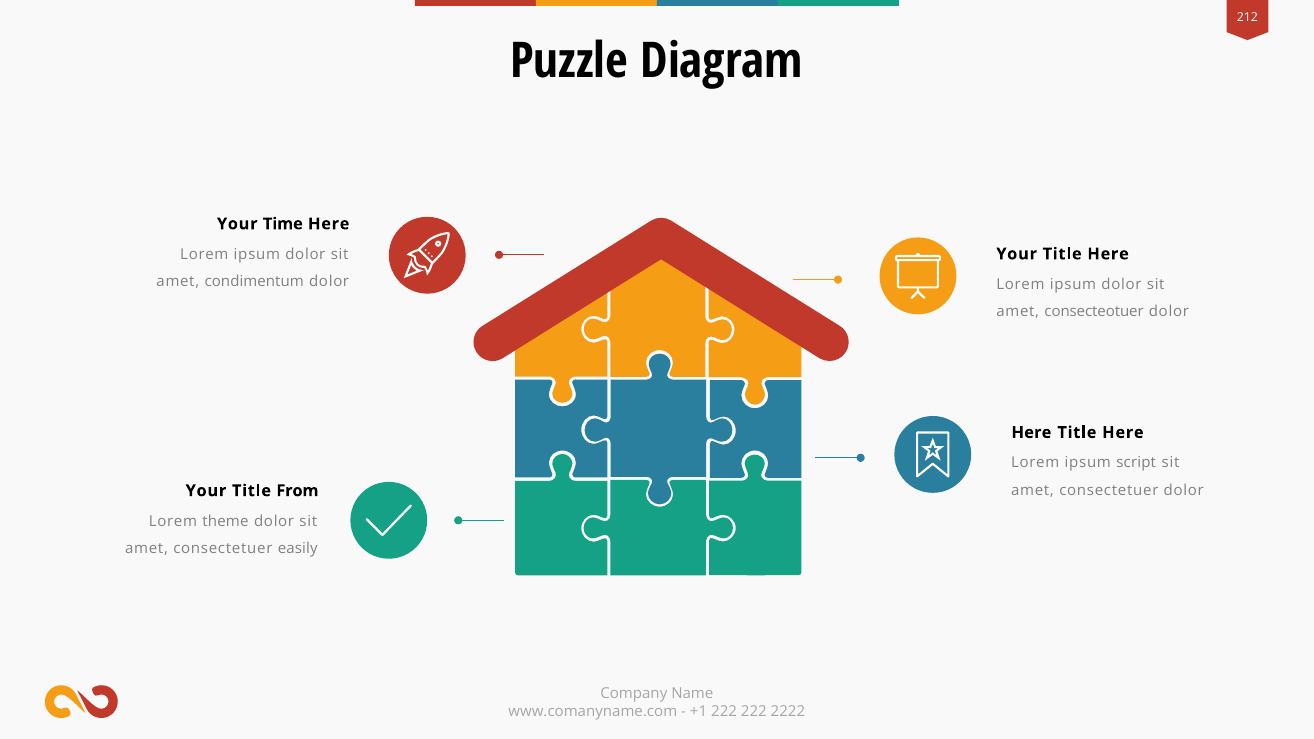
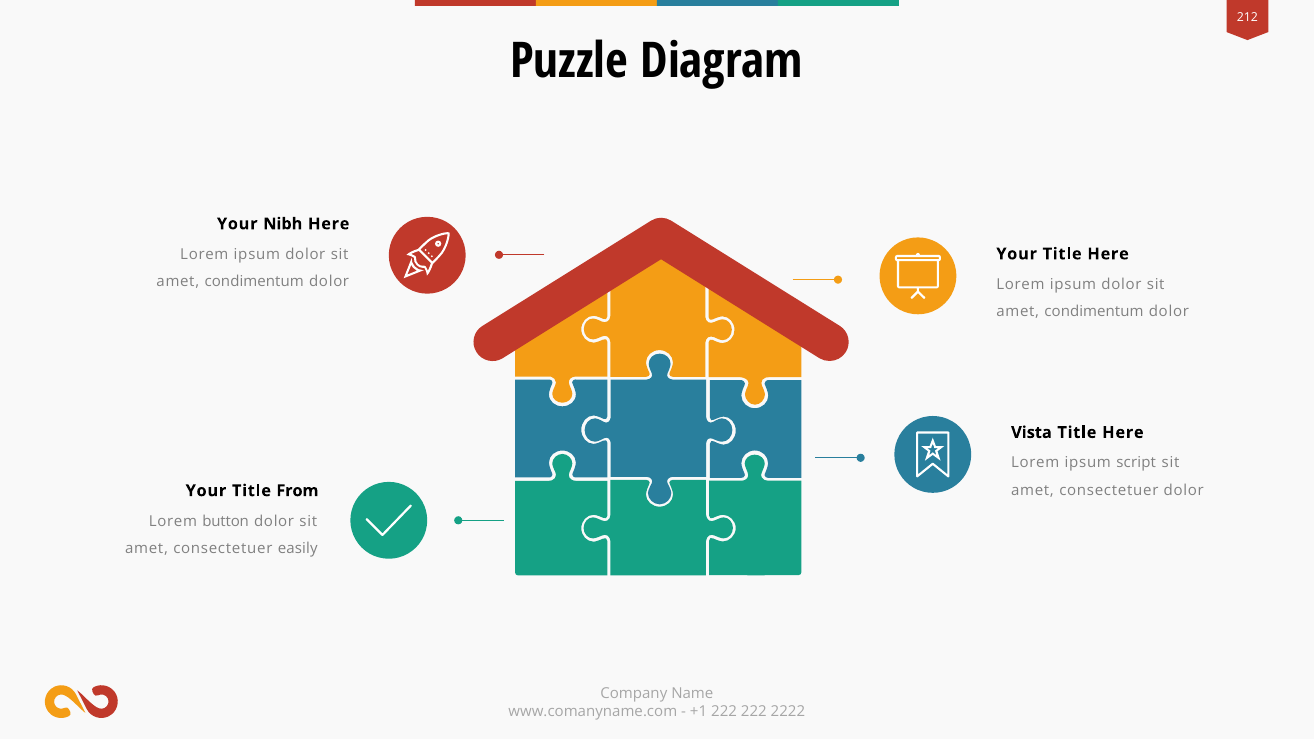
Time: Time -> Nibh (283, 224)
consecteotuer: consecteotuer -> condimentum (1094, 312)
Here: Here -> Vista (1031, 433)
theme: theme -> button (226, 521)
